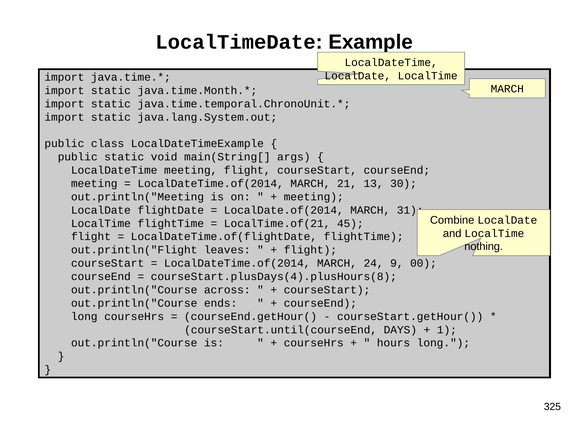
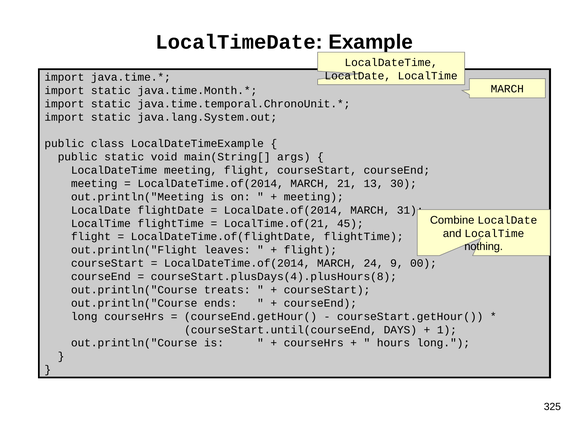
across: across -> treats (227, 290)
